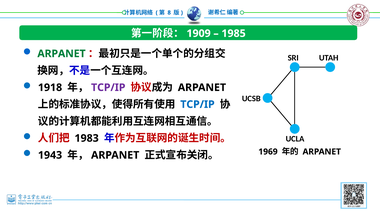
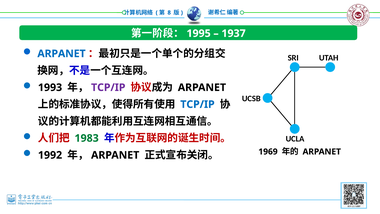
1909: 1909 -> 1995 (199, 33)
1985: 1985 -> 1937 (234, 33)
ARPANET colour: green -> blue (62, 54)
1918: 1918 -> 1993 (50, 87)
1983 colour: black -> green (87, 138)
1943: 1943 -> 1992 (50, 155)
